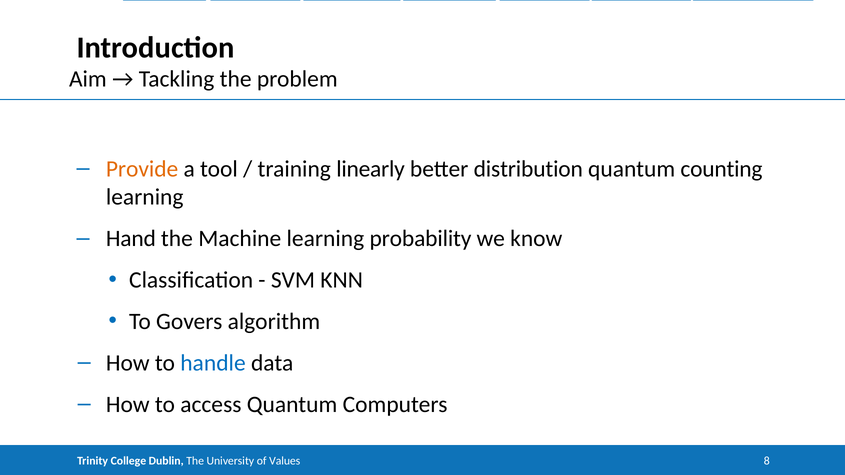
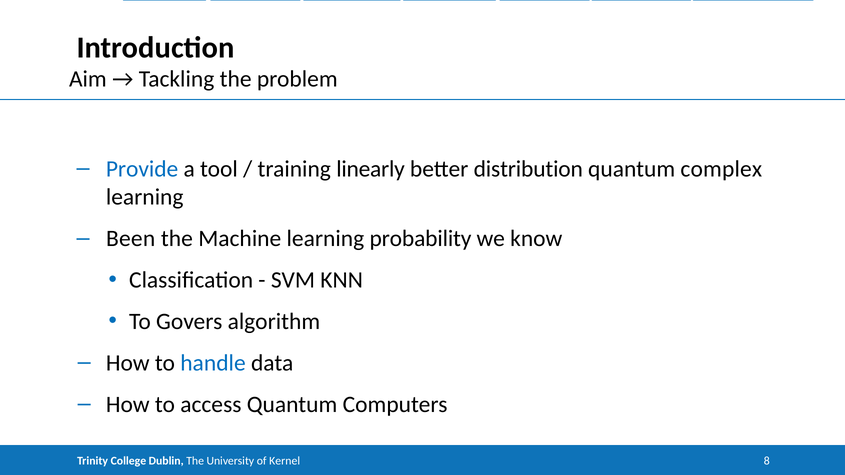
Provide colour: orange -> blue (142, 169)
counting: counting -> complex (721, 169)
Hand: Hand -> Been (131, 239)
Values: Values -> Kernel (285, 461)
